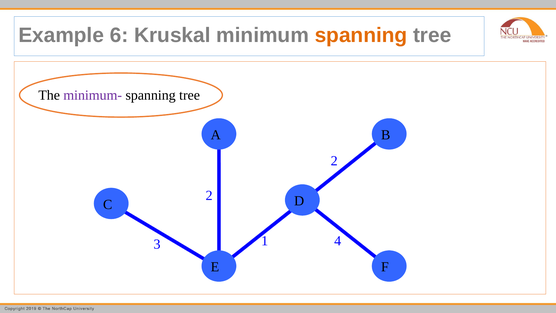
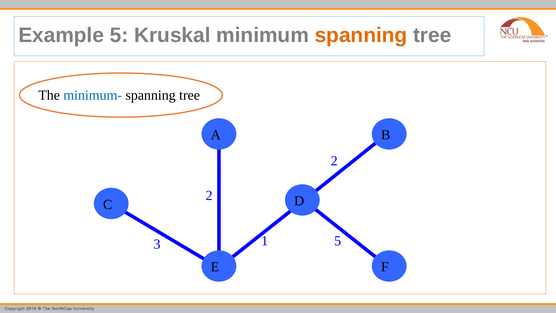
Example 6: 6 -> 5 (119, 35)
minimum- colour: purple -> blue (93, 95)
1 4: 4 -> 5 (338, 241)
